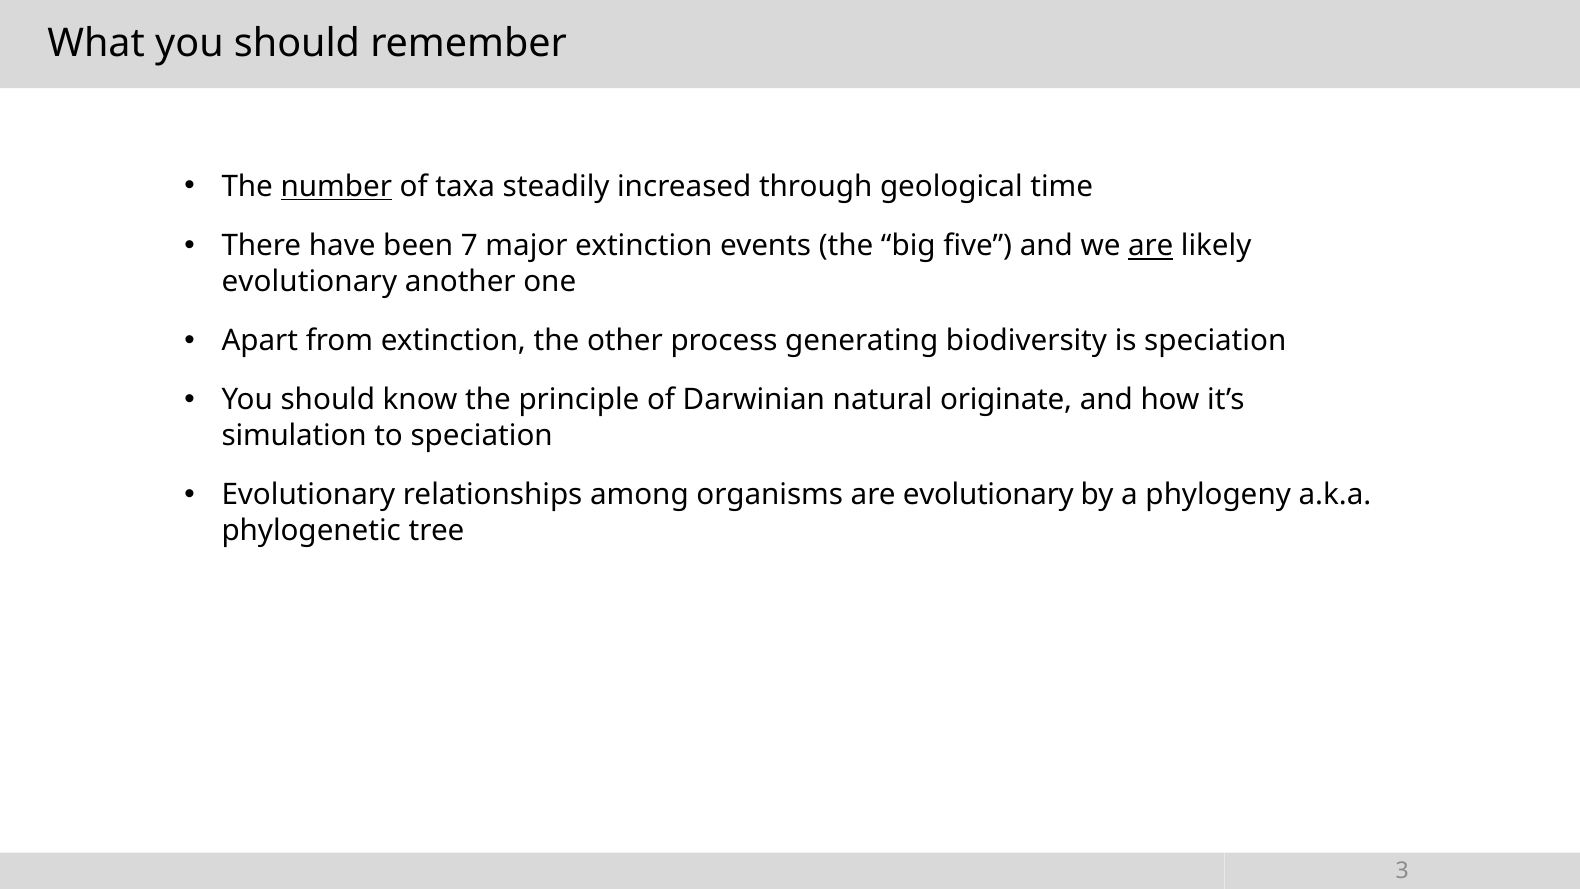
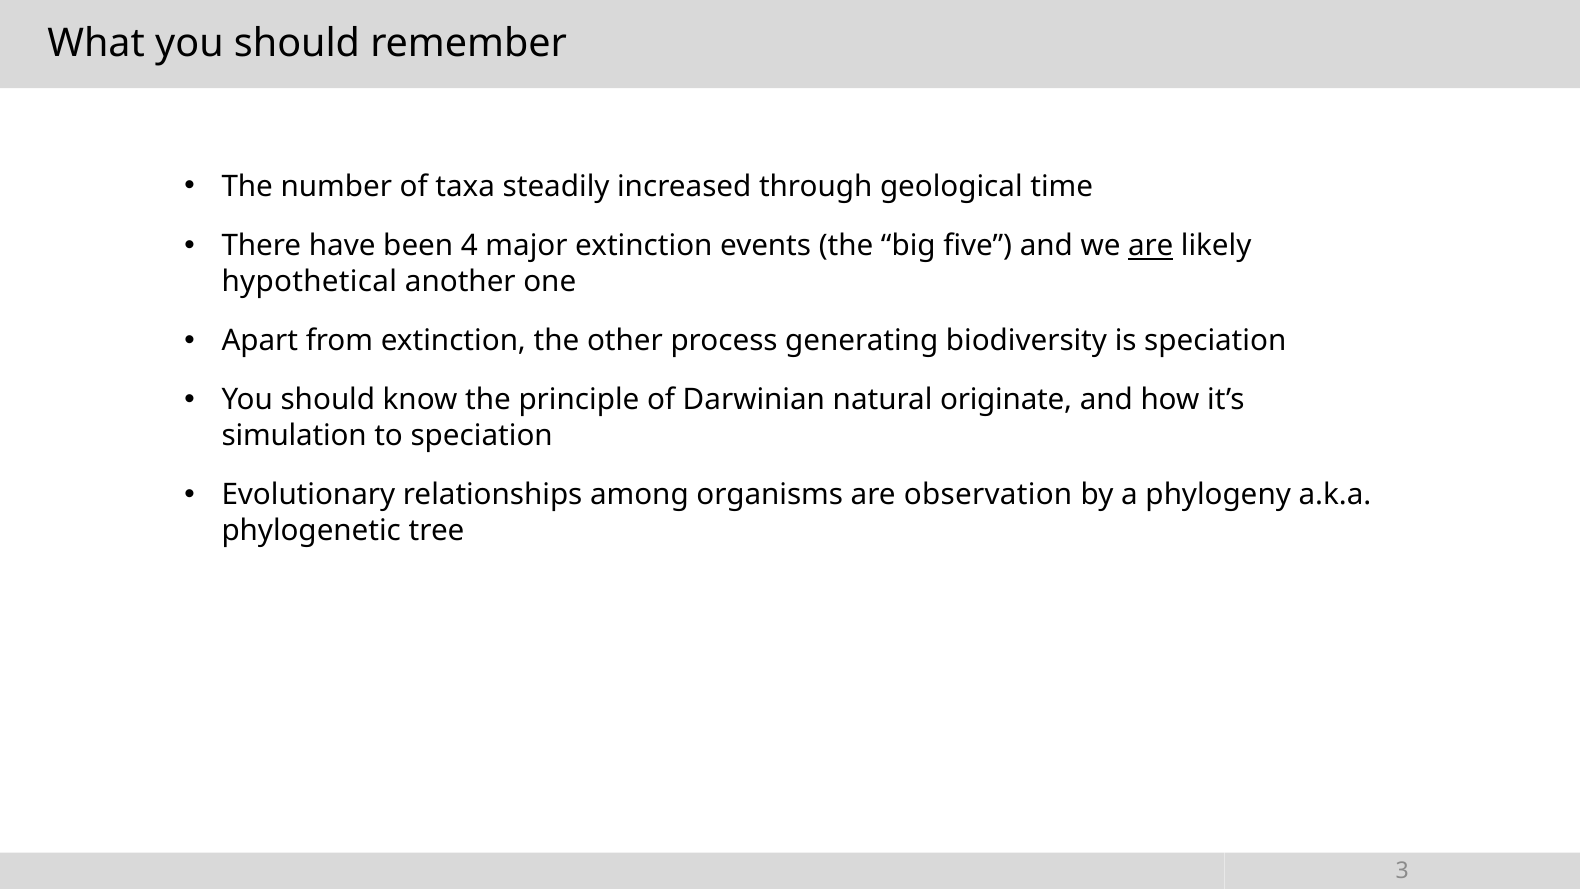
number underline: present -> none (336, 187)
7: 7 -> 4 (469, 246)
evolutionary: evolutionary -> hypothetical (309, 282)
are evolutionary: evolutionary -> observation (988, 495)
